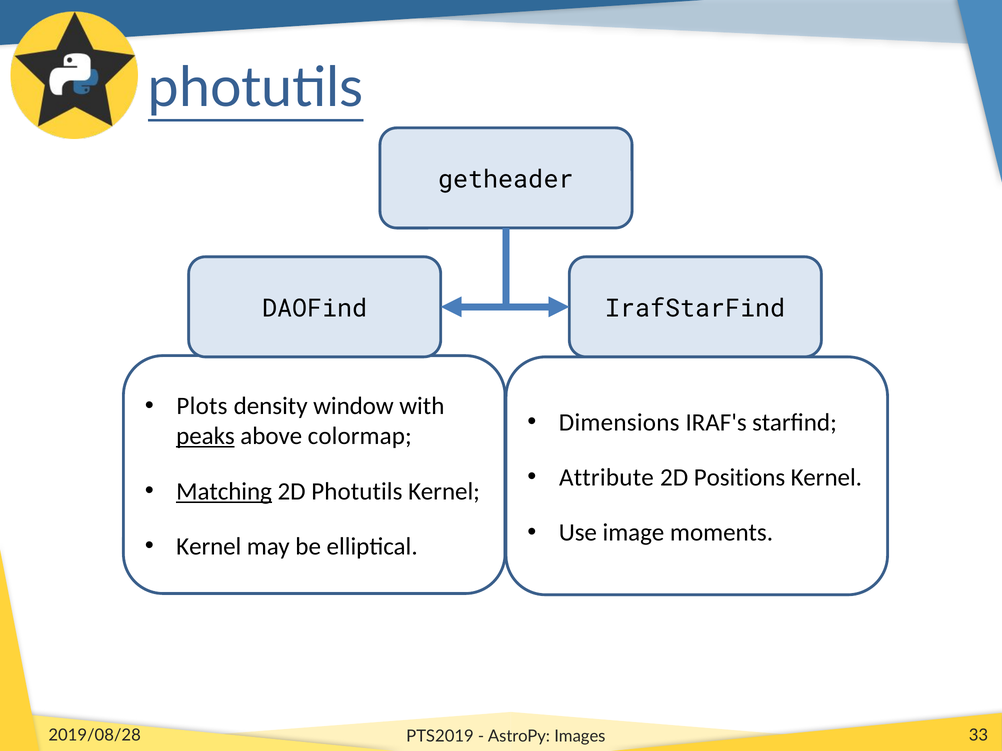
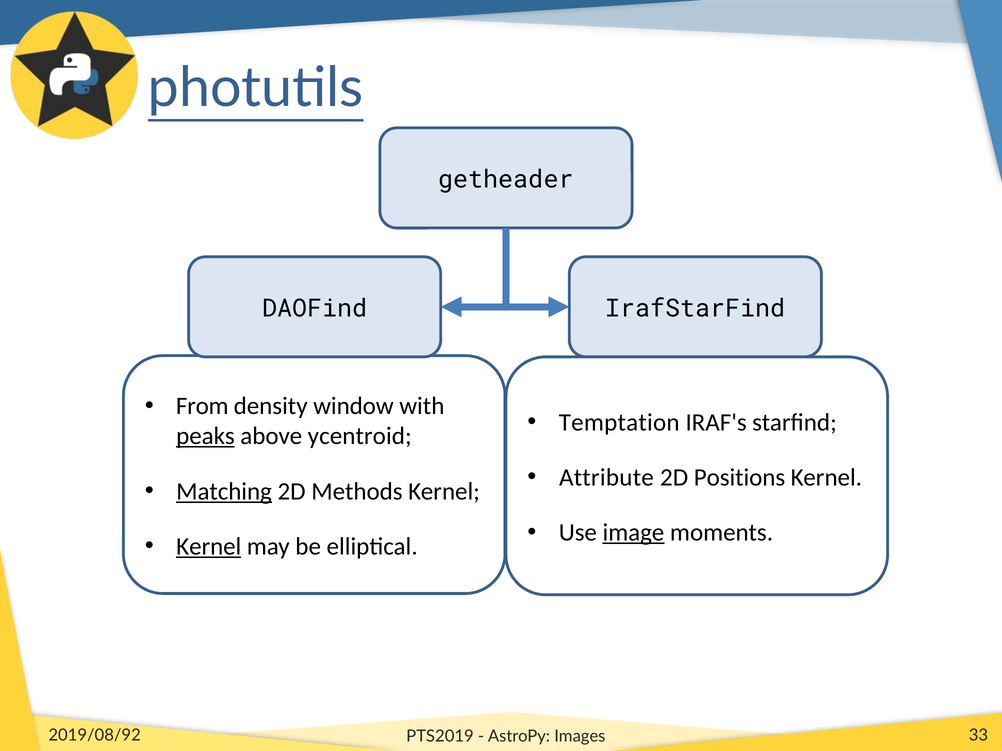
Plots: Plots -> From (202, 406)
Dimensions: Dimensions -> Temptation (619, 423)
colormap: colormap -> ycentroid (360, 437)
2D Photutils: Photutils -> Methods (357, 492)
image underline: none -> present (633, 533)
Kernel underline: none -> present (209, 547)
2019/08/28: 2019/08/28 -> 2019/08/92 (95, 736)
